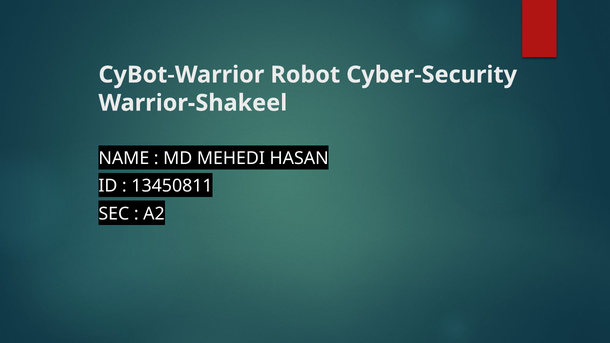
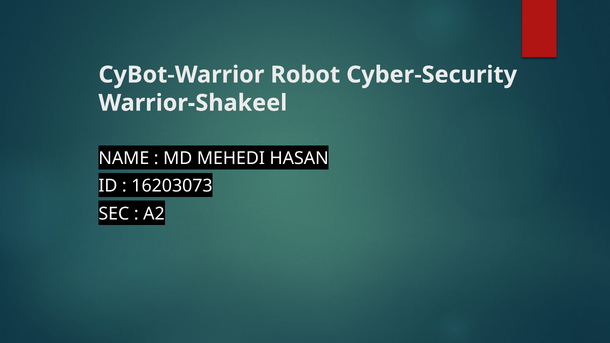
13450811: 13450811 -> 16203073 (172, 186)
